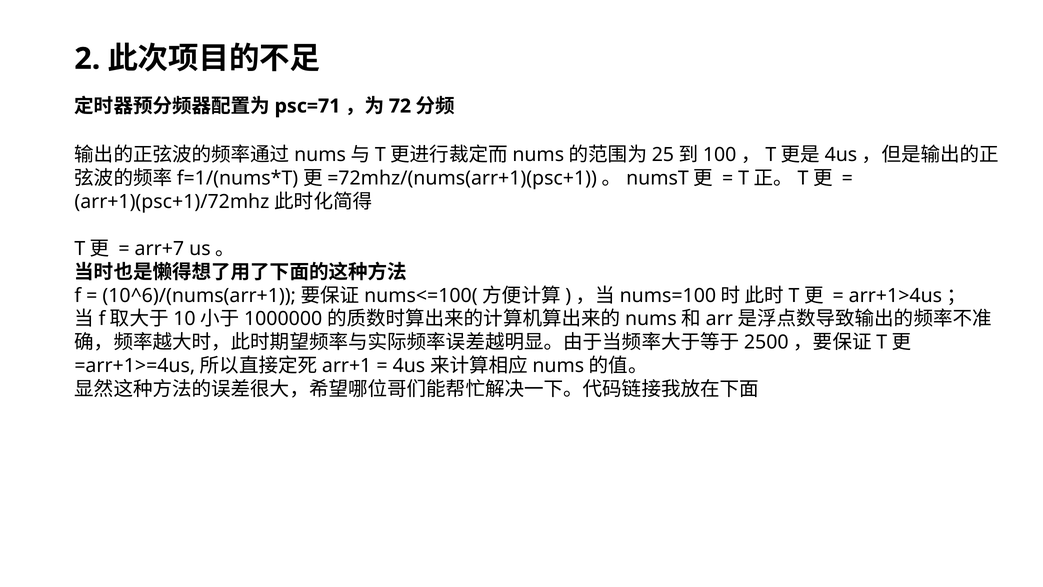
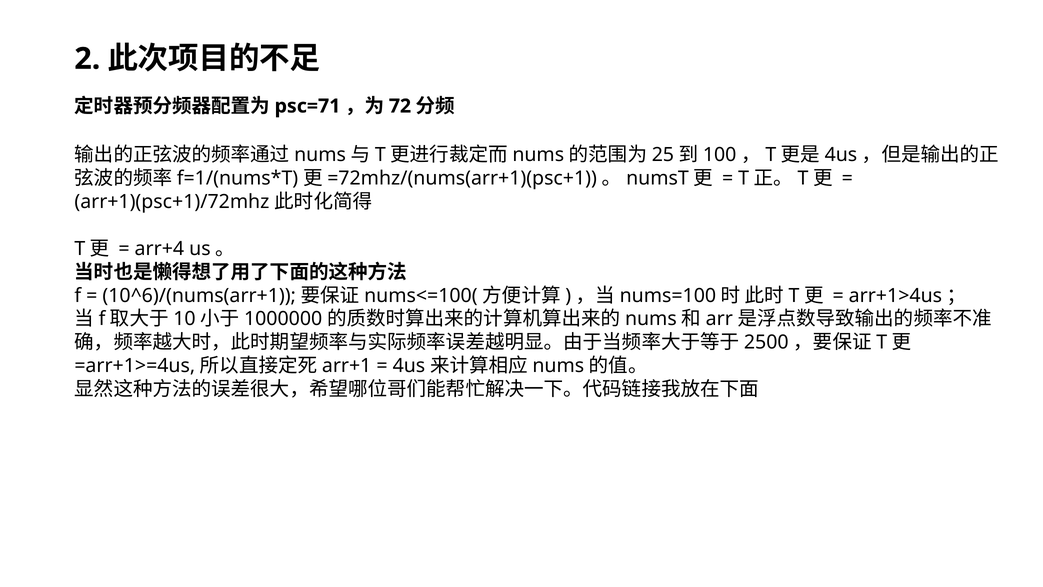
arr+7: arr+7 -> arr+4 (159, 248)
